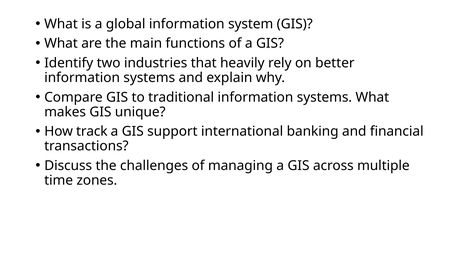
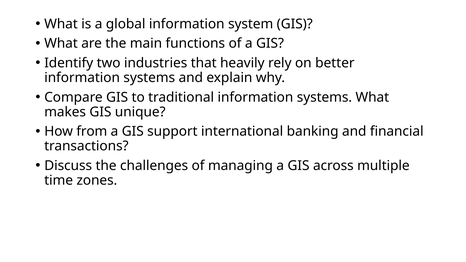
track: track -> from (92, 132)
